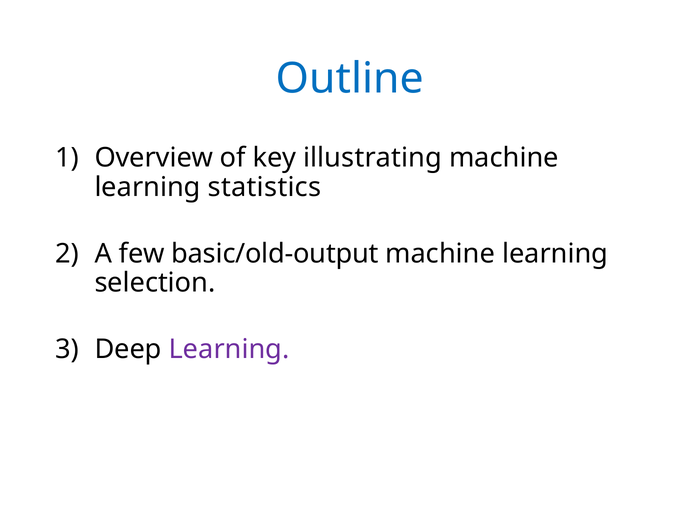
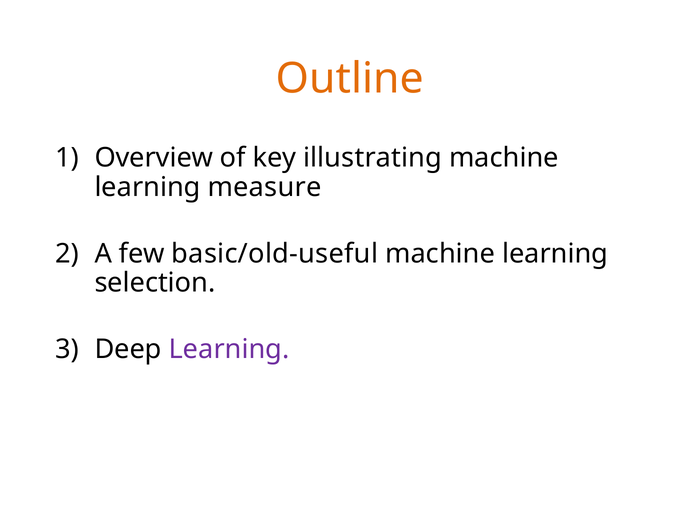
Outline colour: blue -> orange (350, 78)
statistics: statistics -> measure (265, 187)
basic/old-output: basic/old-output -> basic/old-useful (275, 254)
